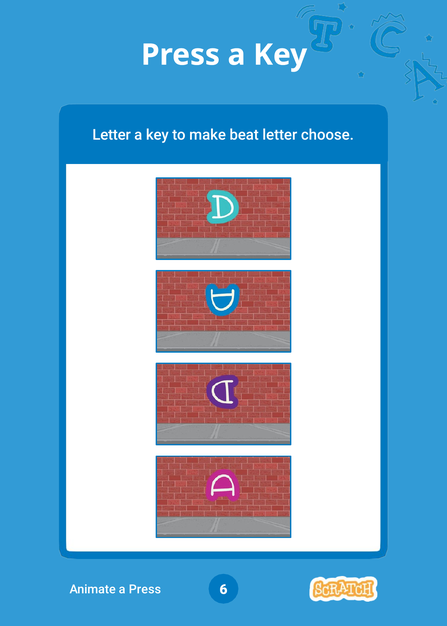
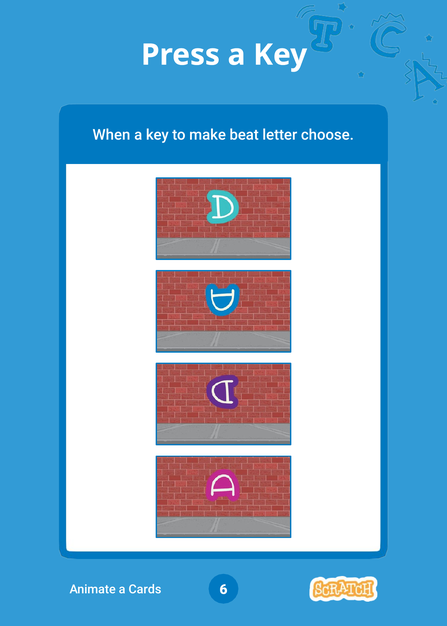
Letter: Letter -> When (111, 135)
a Press: Press -> Cards (145, 589)
